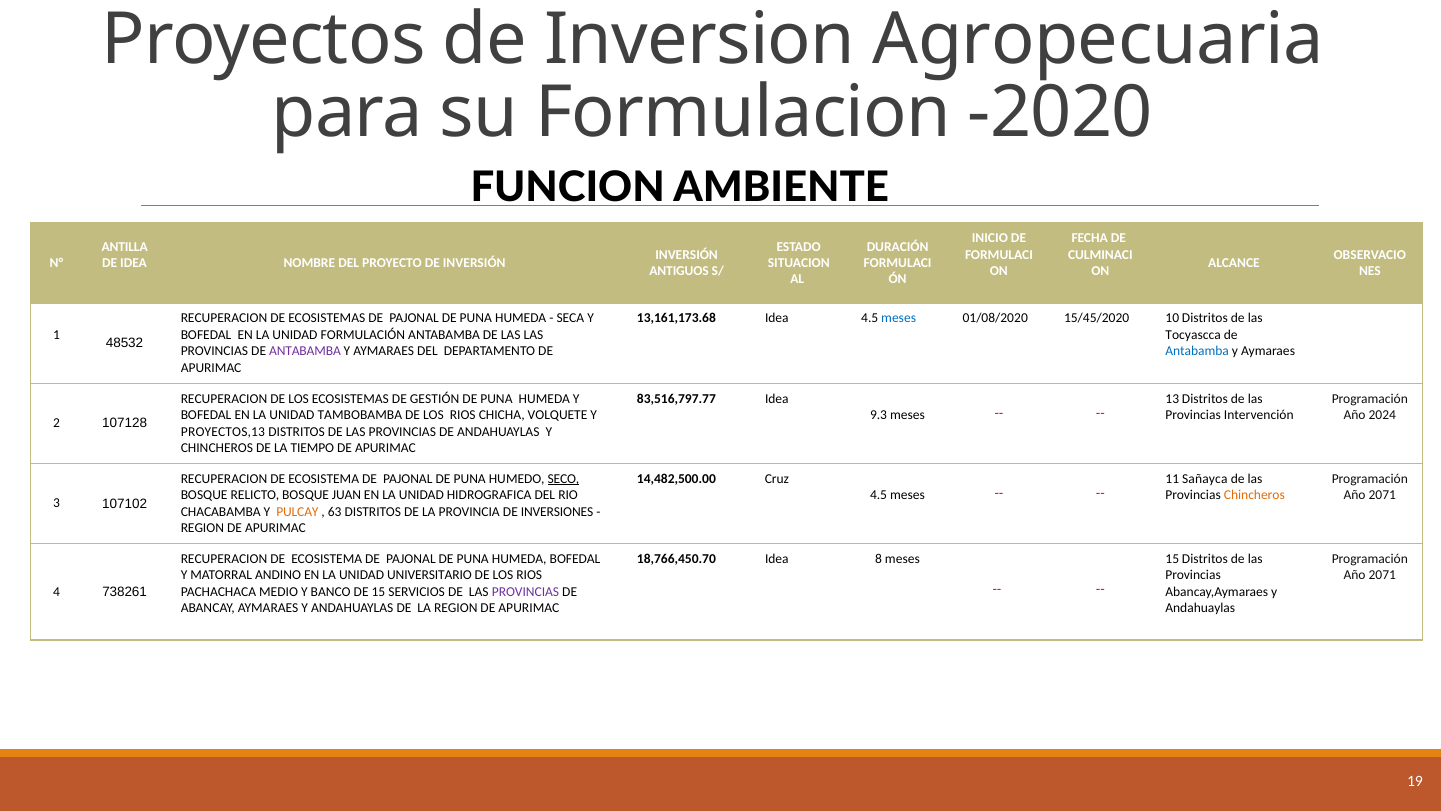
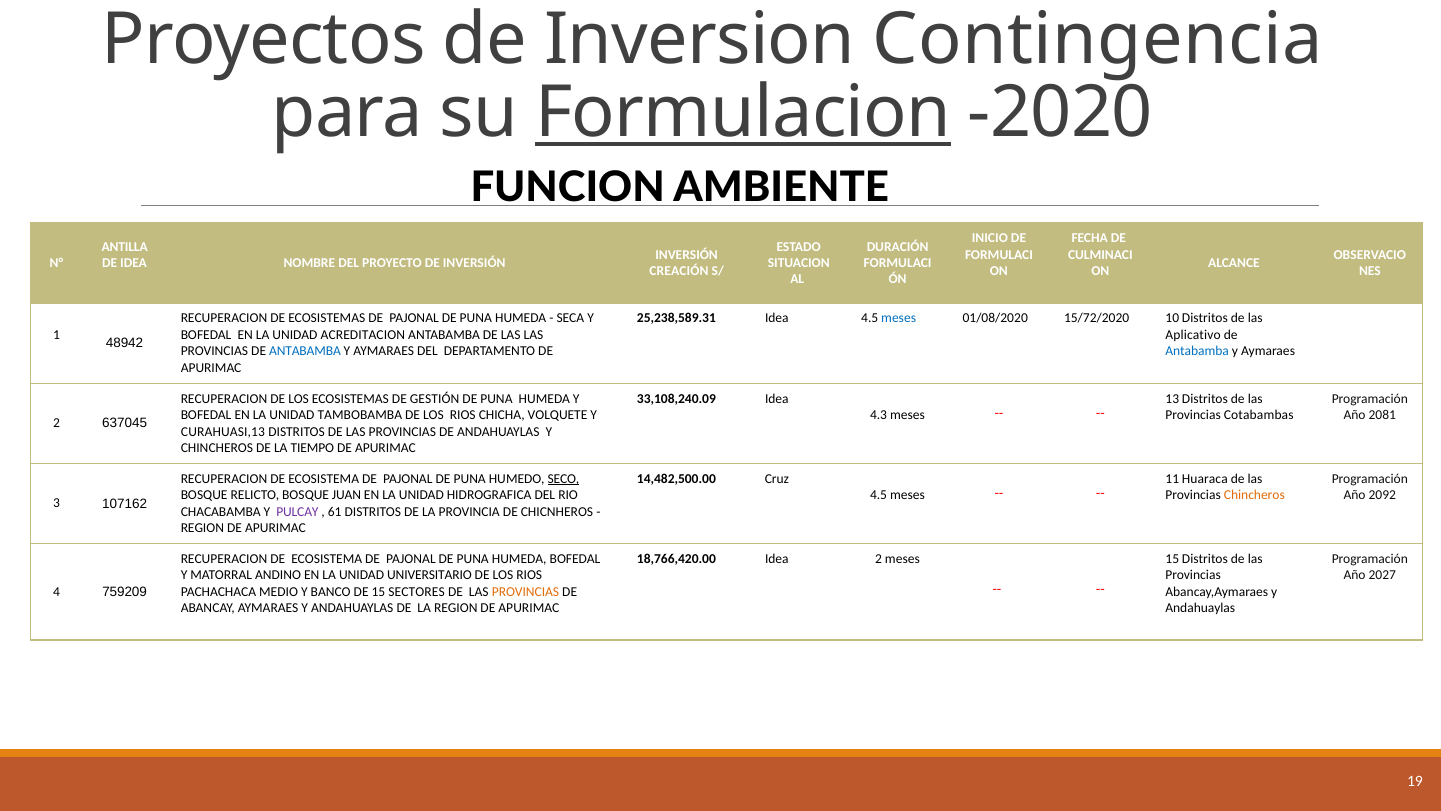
Agropecuaria: Agropecuaria -> Contingencia (1098, 40)
Formulacion underline: none -> present (743, 113)
ANTIGUOS: ANTIGUOS -> CREACIÓN (679, 271)
13,161,173.68: 13,161,173.68 -> 25,238,589.31 (676, 318)
15/45/2020: 15/45/2020 -> 15/72/2020 (1097, 318)
FORMULACIÓN: FORMULACIÓN -> ACREDITACION (363, 335)
Tocyascca: Tocyascca -> Aplicativo (1193, 335)
48532: 48532 -> 48942 (125, 343)
ANTABAMBA colour: purple -> blue (305, 351)
83,516,797.77: 83,516,797.77 -> 33,108,240.09 (676, 398)
9.3: 9.3 -> 4.3 (879, 415)
Intervención: Intervención -> Cotabambas (1259, 415)
2024: 2024 -> 2081 (1382, 415)
107128: 107128 -> 637045 (125, 423)
PROYECTOS,13: PROYECTOS,13 -> CURAHUASI,13 (223, 431)
Sañayca: Sañayca -> Huaraca (1205, 479)
2071: 2071 -> 2092 (1382, 495)
107102: 107102 -> 107162 (125, 503)
PULCAY colour: orange -> purple (297, 511)
63: 63 -> 61 (335, 511)
INVERSIONES: INVERSIONES -> CHICNHEROS (557, 511)
18,766,450.70: 18,766,450.70 -> 18,766,420.00 (676, 559)
Idea 8: 8 -> 2 (879, 559)
2071: 2071 -> 2027 (1382, 575)
738261: 738261 -> 759209 (125, 592)
SERVICIOS: SERVICIOS -> SECTORES (417, 592)
PROVINCIAS colour: purple -> orange (525, 592)
